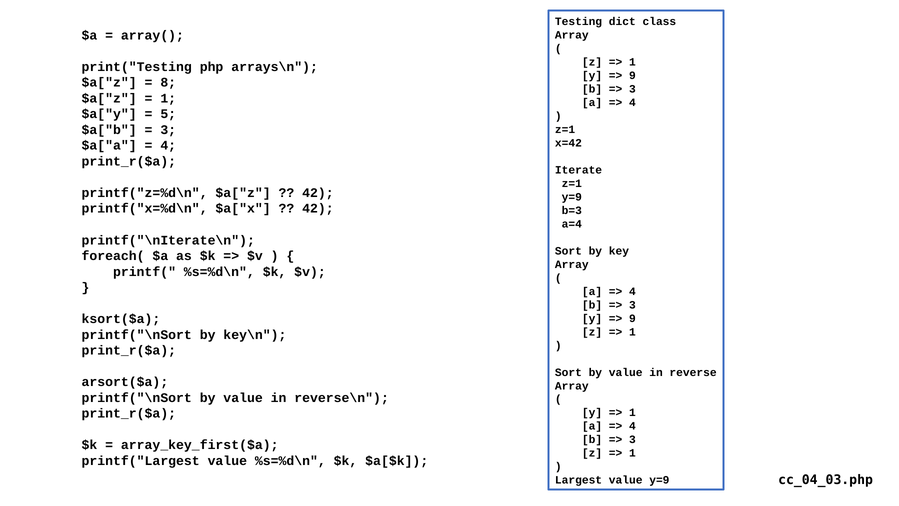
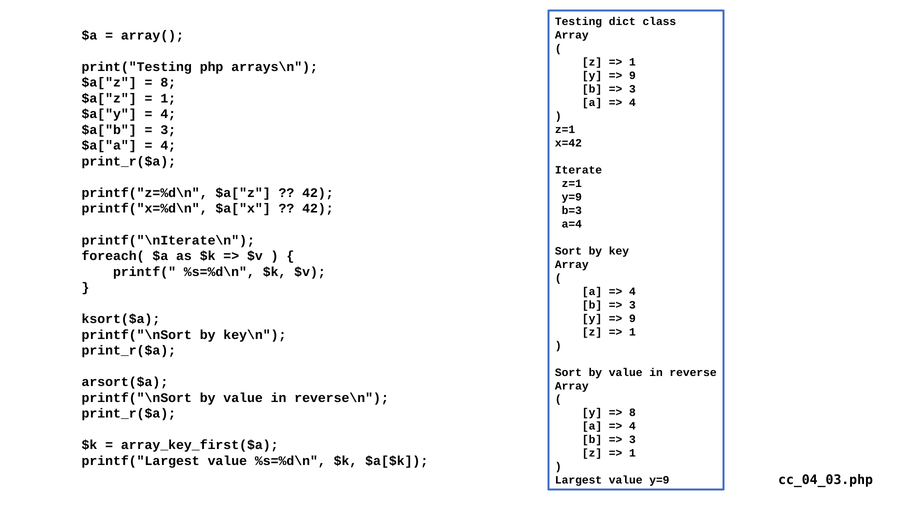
5: 5 -> 4 (168, 114)
1: 1 -> 8 (632, 413)
